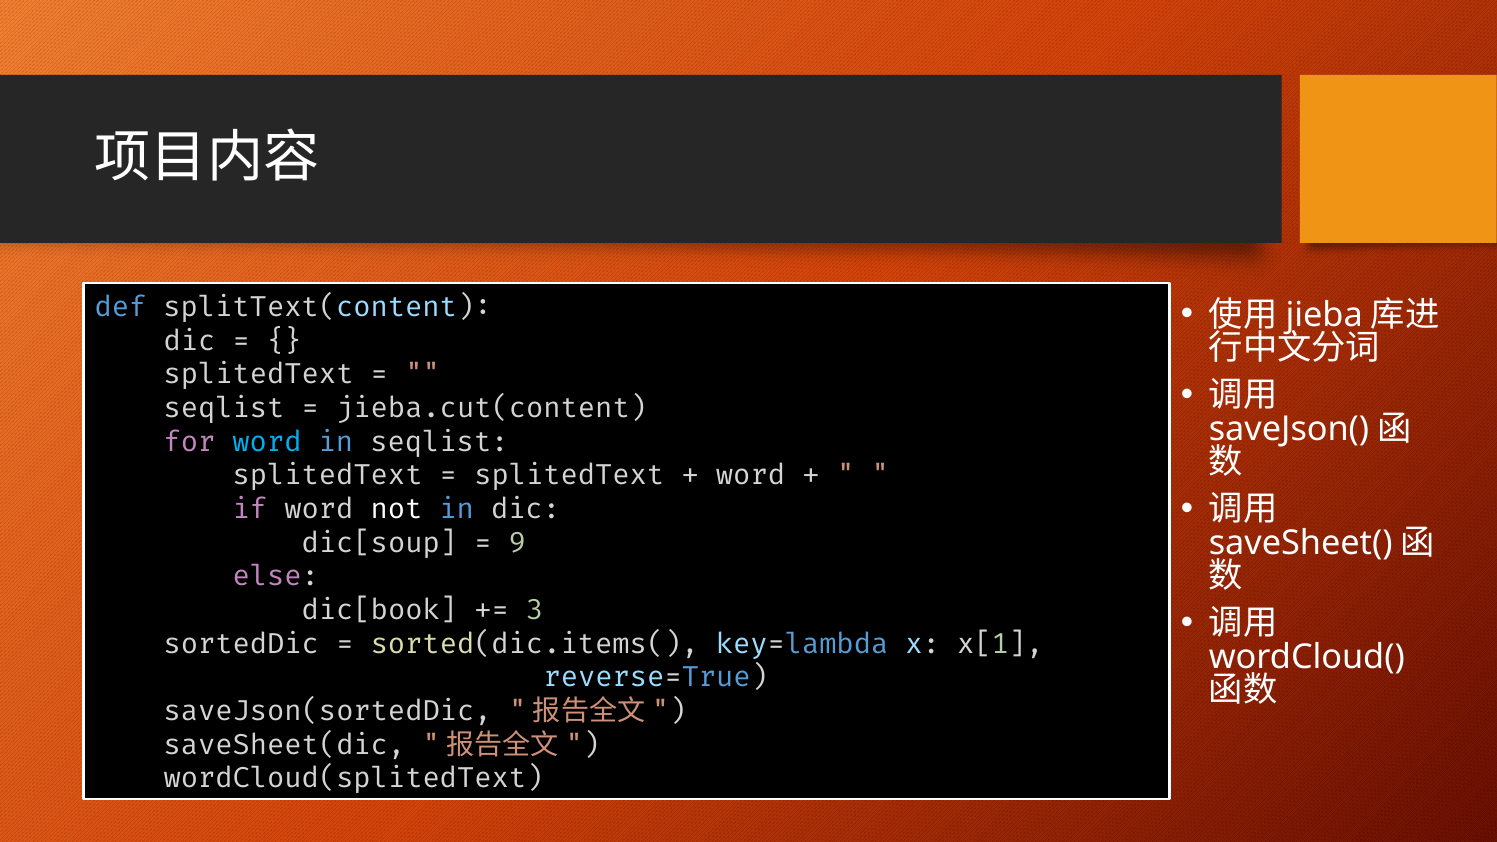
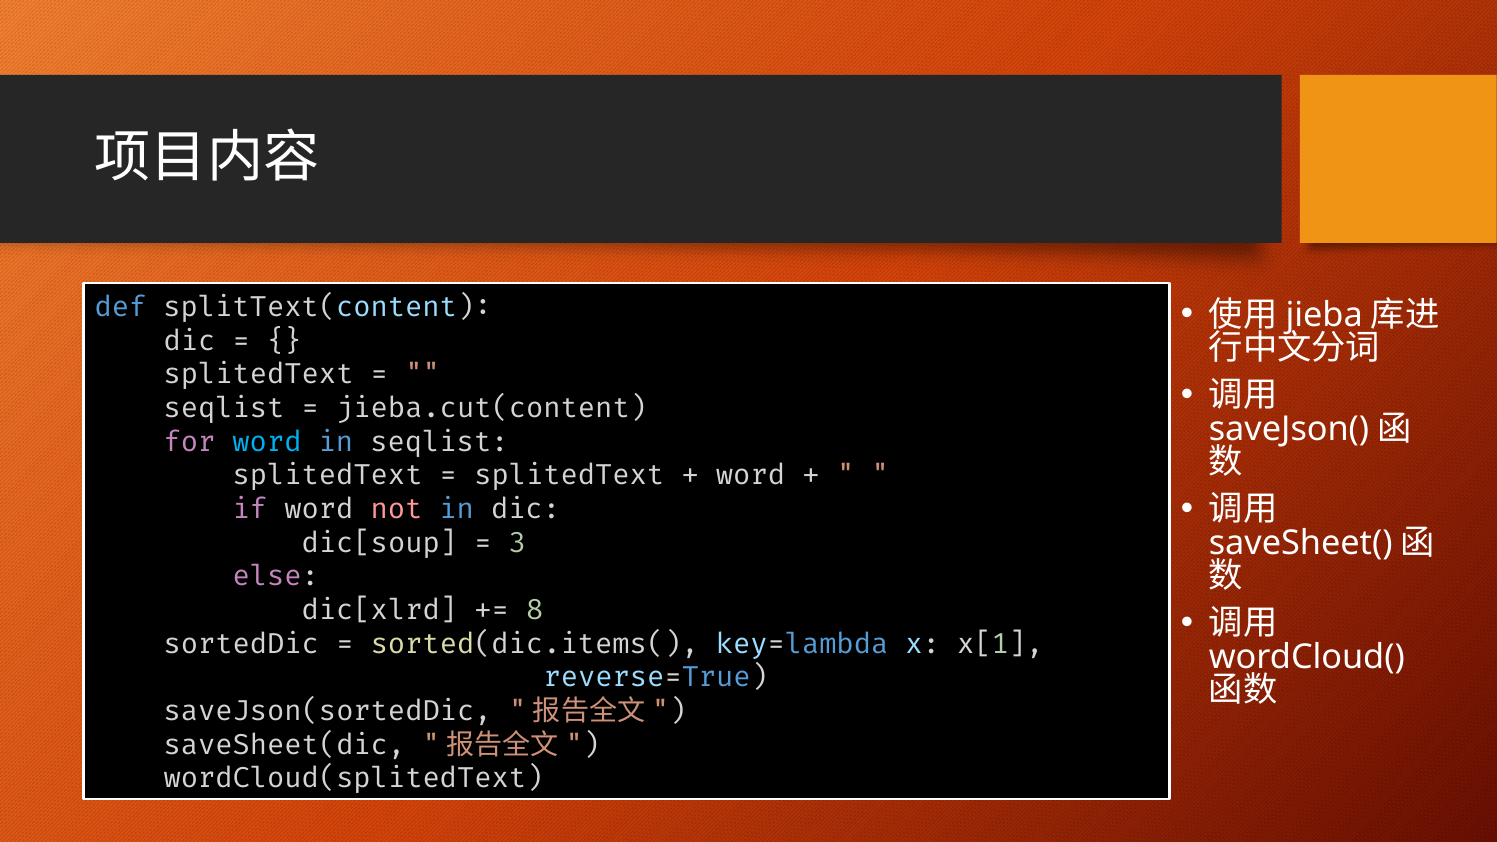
not colour: white -> pink (396, 509)
9: 9 -> 3 (517, 543)
dic[book: dic[book -> dic[xlrd (379, 610)
3: 3 -> 8 (535, 610)
